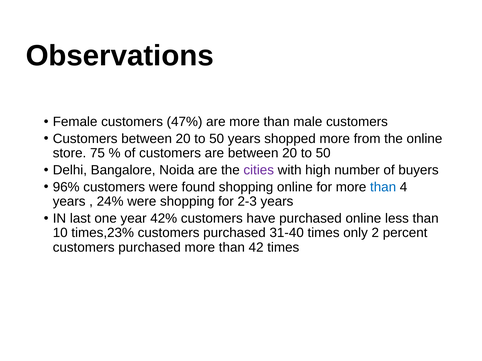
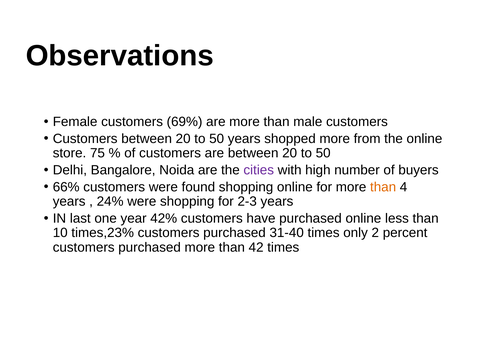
47%: 47% -> 69% (185, 122)
96%: 96% -> 66% (66, 187)
than colour: blue -> orange (383, 187)
